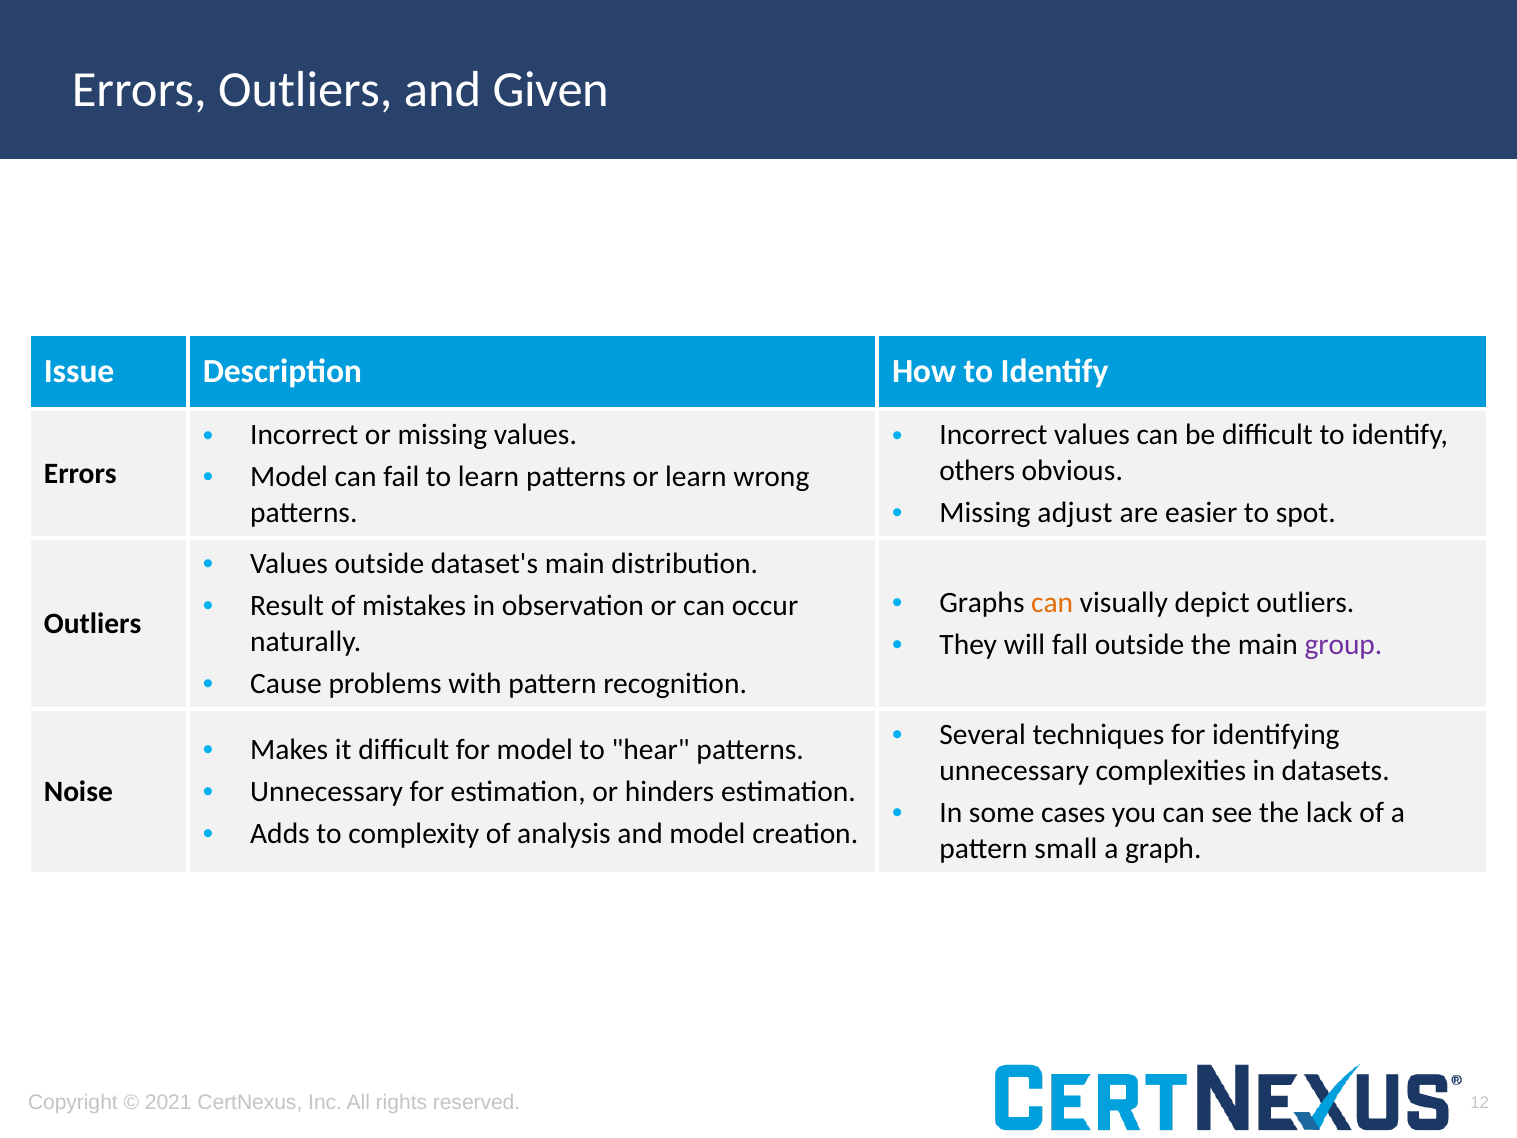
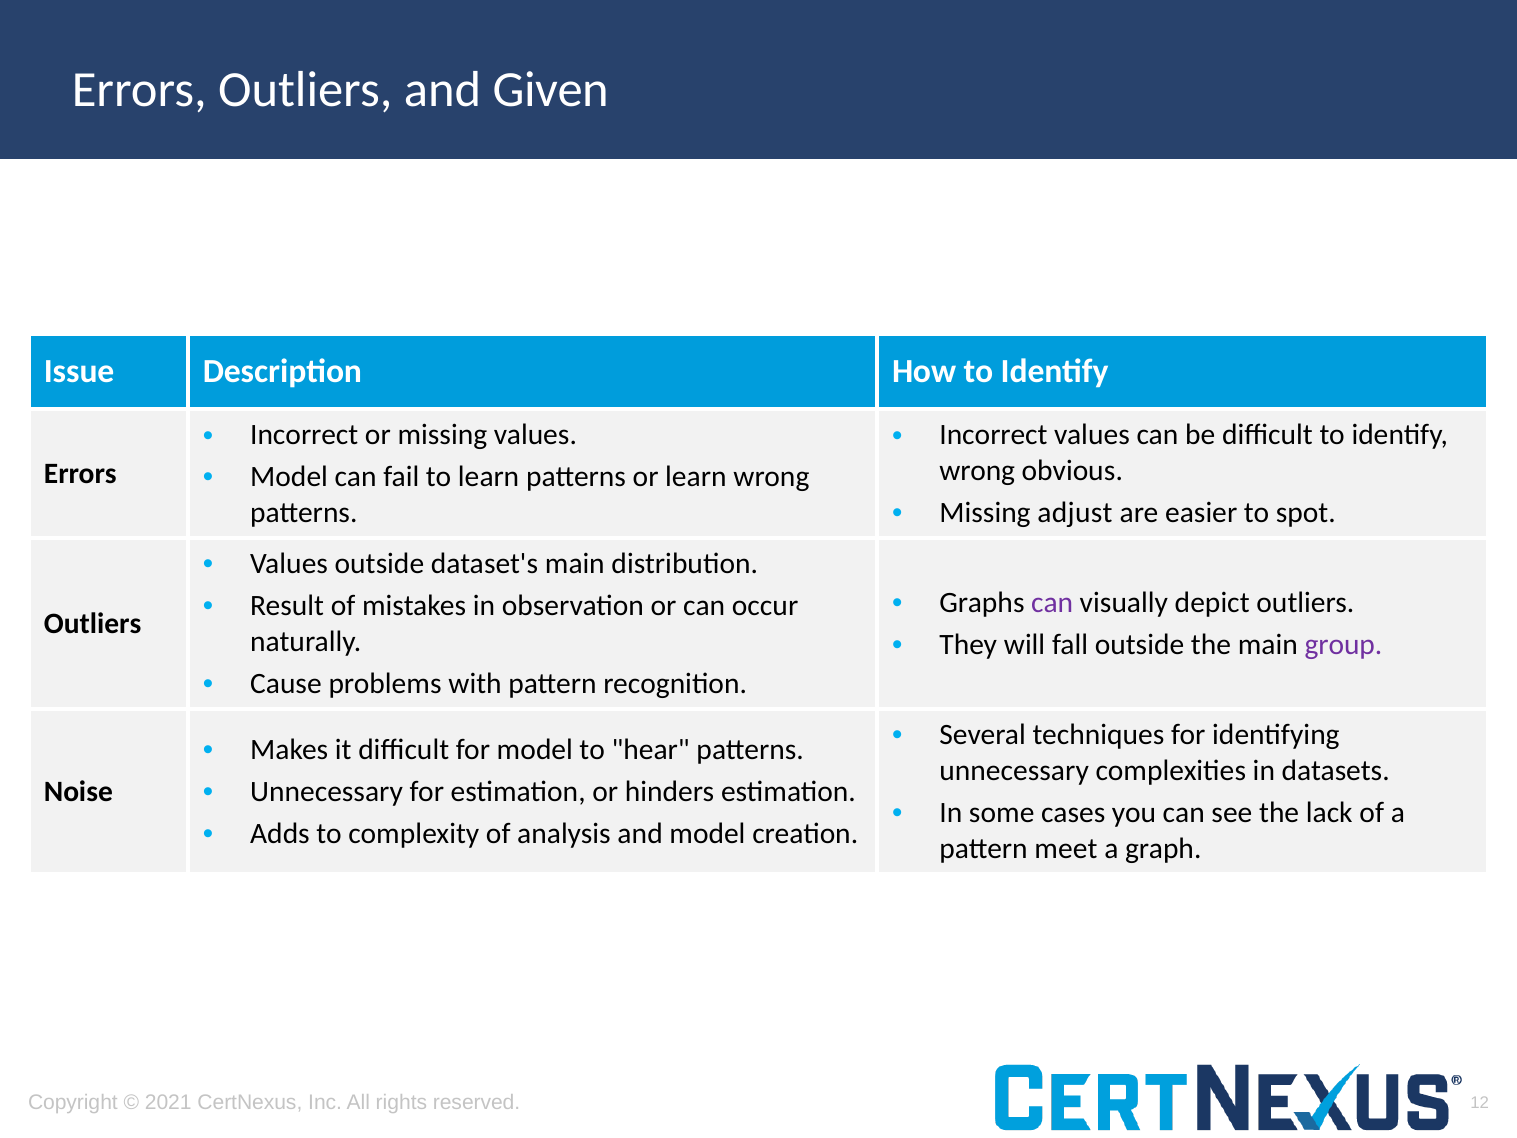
others: others -> wrong (977, 471)
can colour: orange -> purple (1052, 603)
small: small -> meet (1066, 848)
